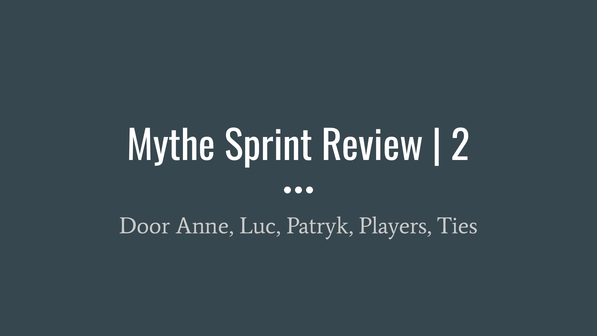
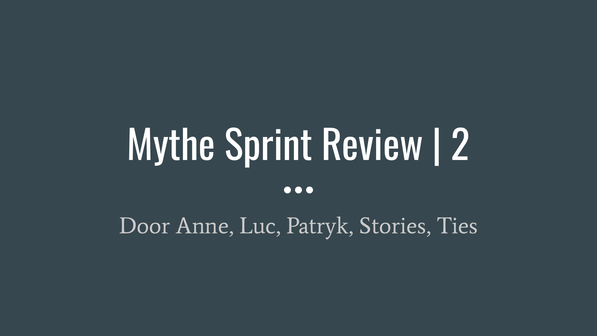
Players: Players -> Stories (395, 226)
